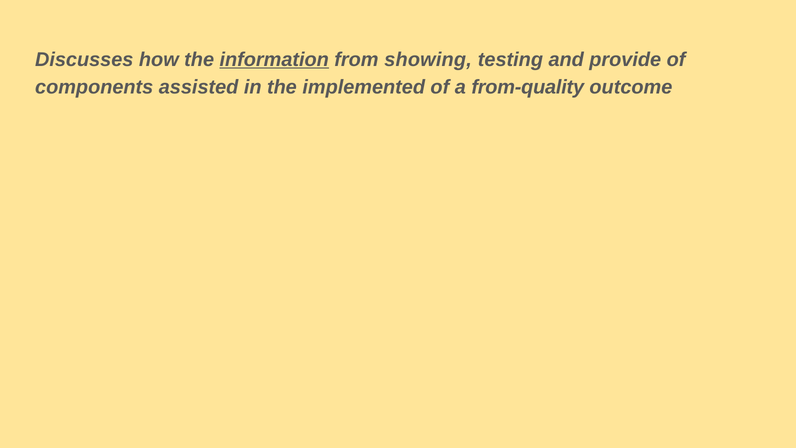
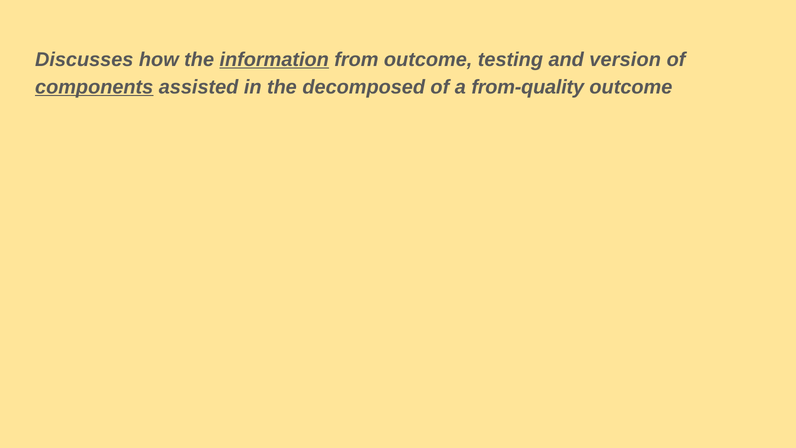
from showing: showing -> outcome (428, 59)
provide: provide -> version (625, 59)
components underline: none -> present (94, 87)
implemented: implemented -> decomposed (364, 87)
